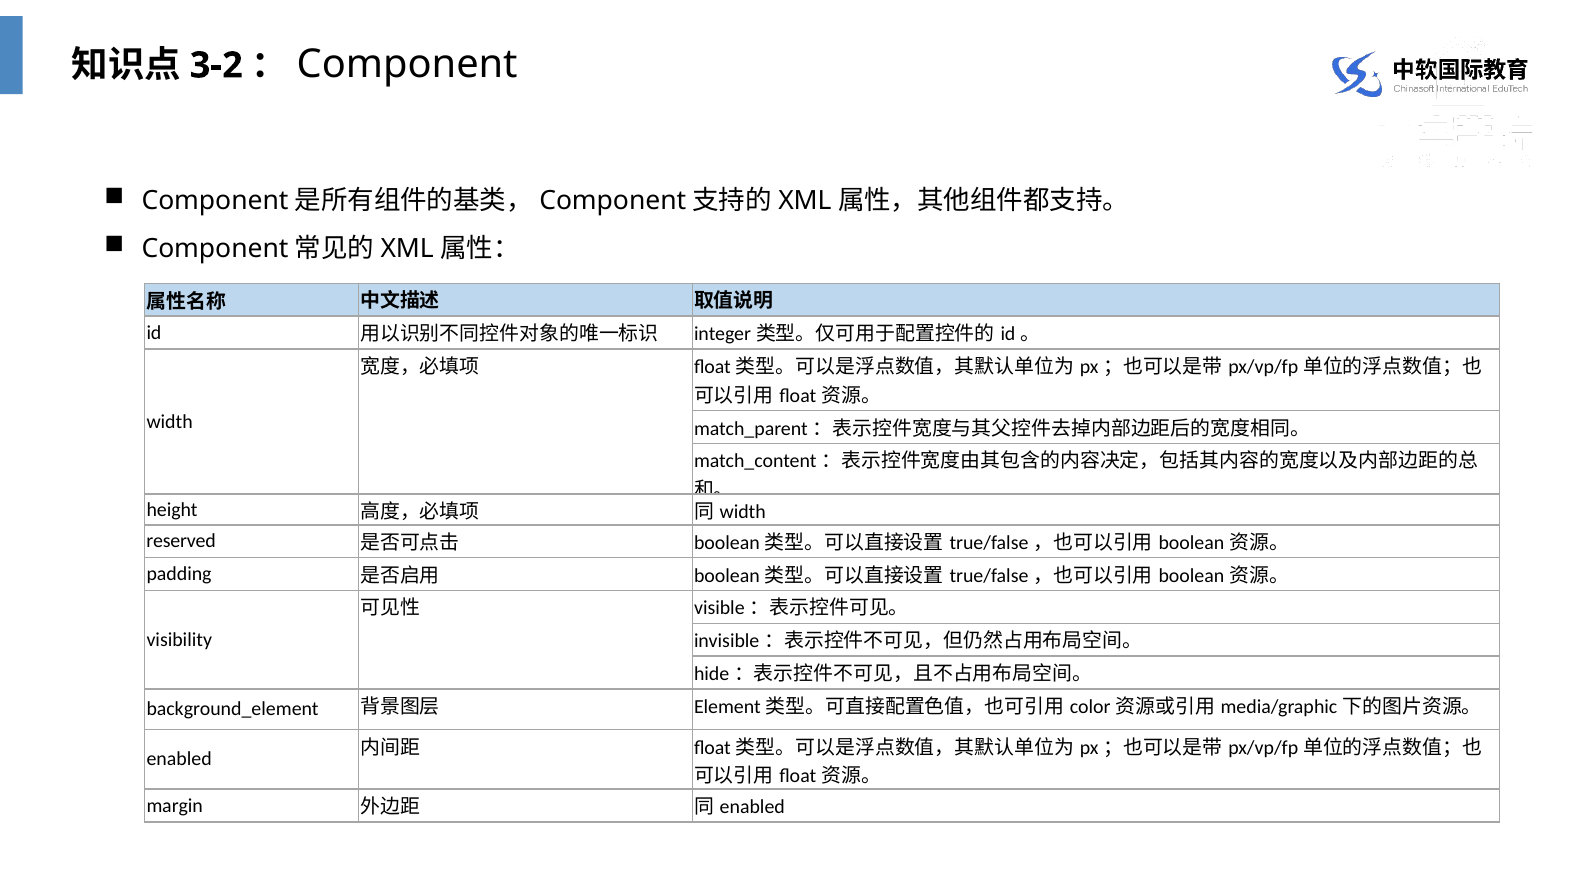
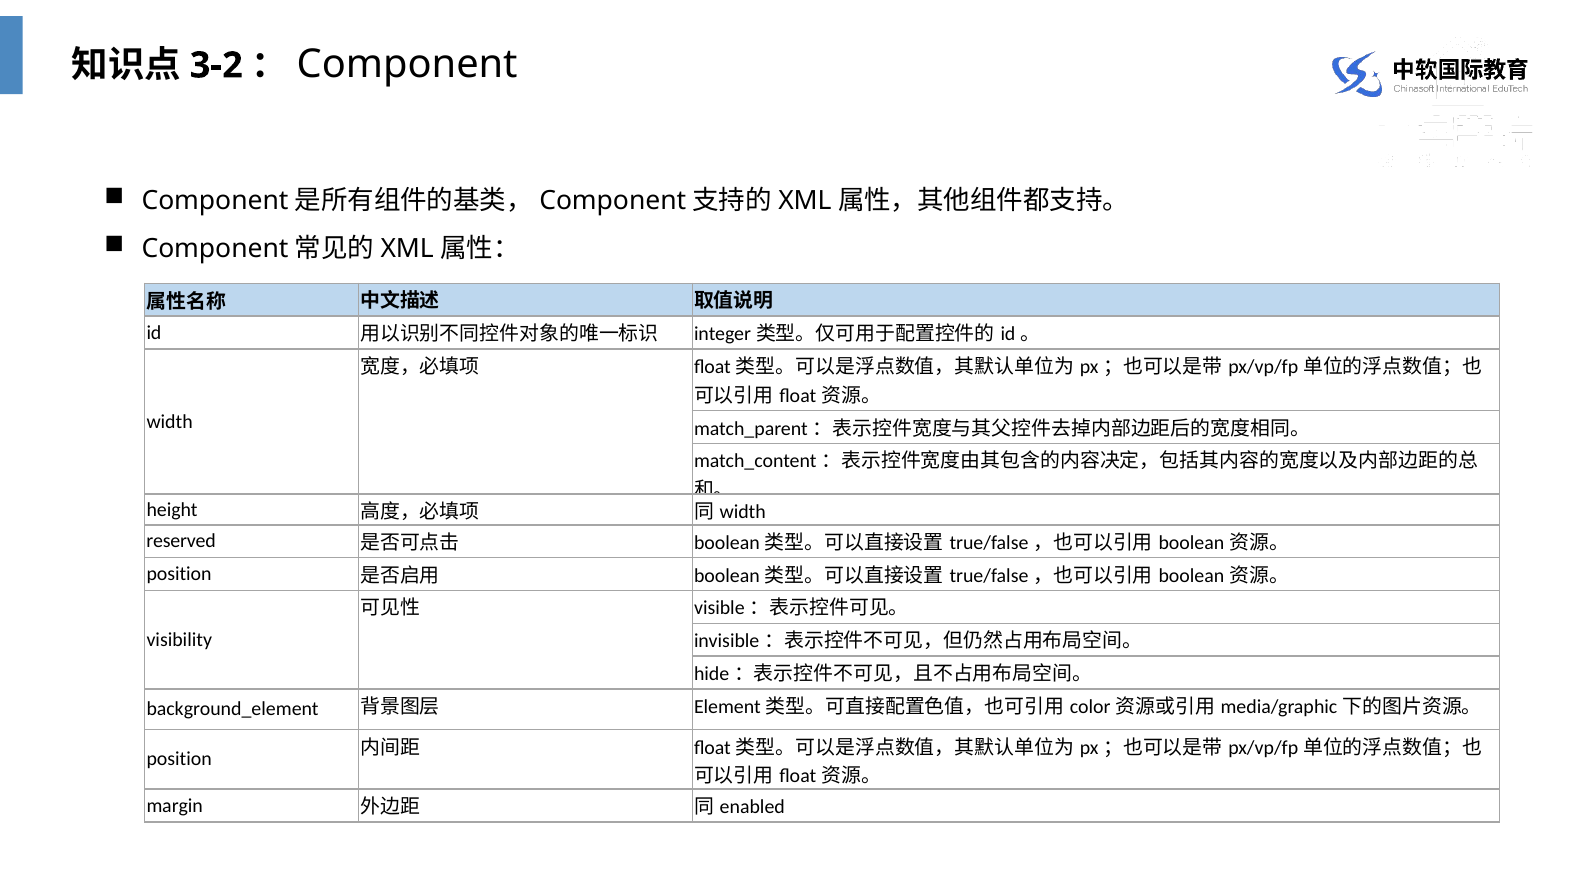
padding: padding -> position (179, 575)
enabled: enabled -> position (179, 760)
